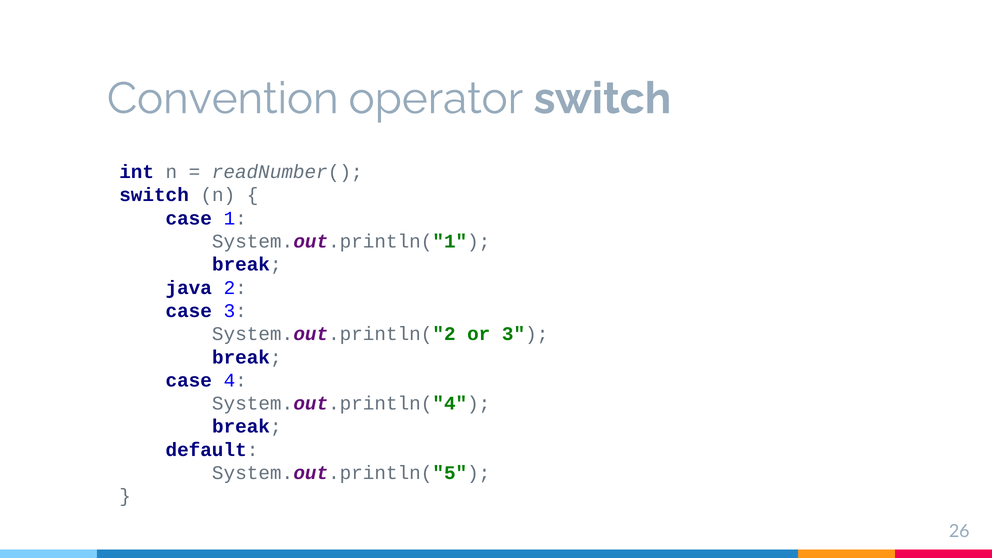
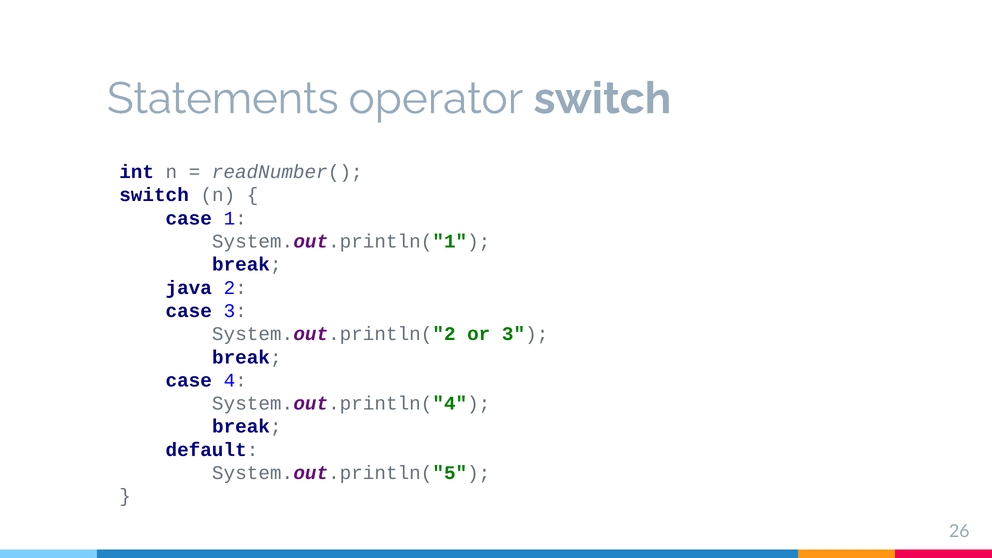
Convention: Convention -> Statements (223, 99)
